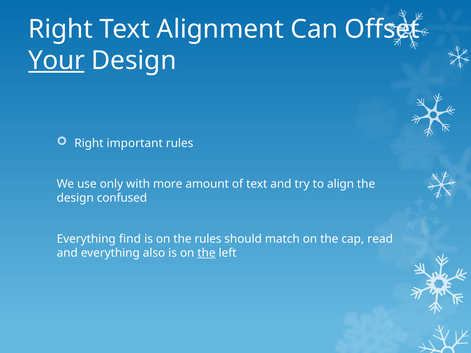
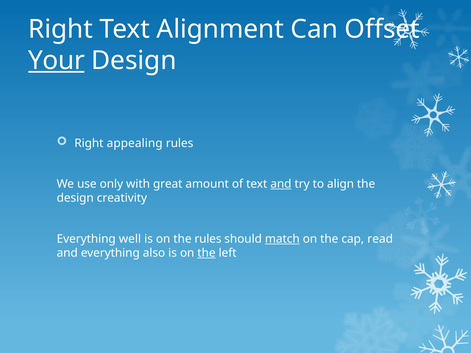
important: important -> appealing (135, 143)
more: more -> great (168, 184)
and underline: none -> present (281, 184)
confused: confused -> creativity (122, 198)
find: find -> well (130, 239)
match underline: none -> present (282, 239)
